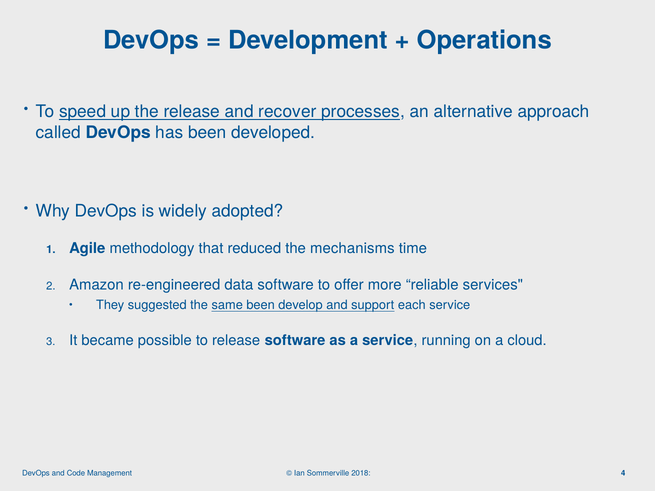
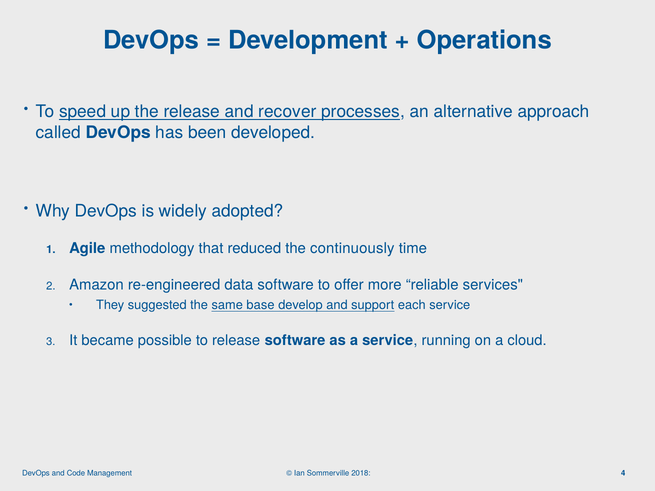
mechanisms: mechanisms -> continuously (352, 249)
same been: been -> base (261, 305)
